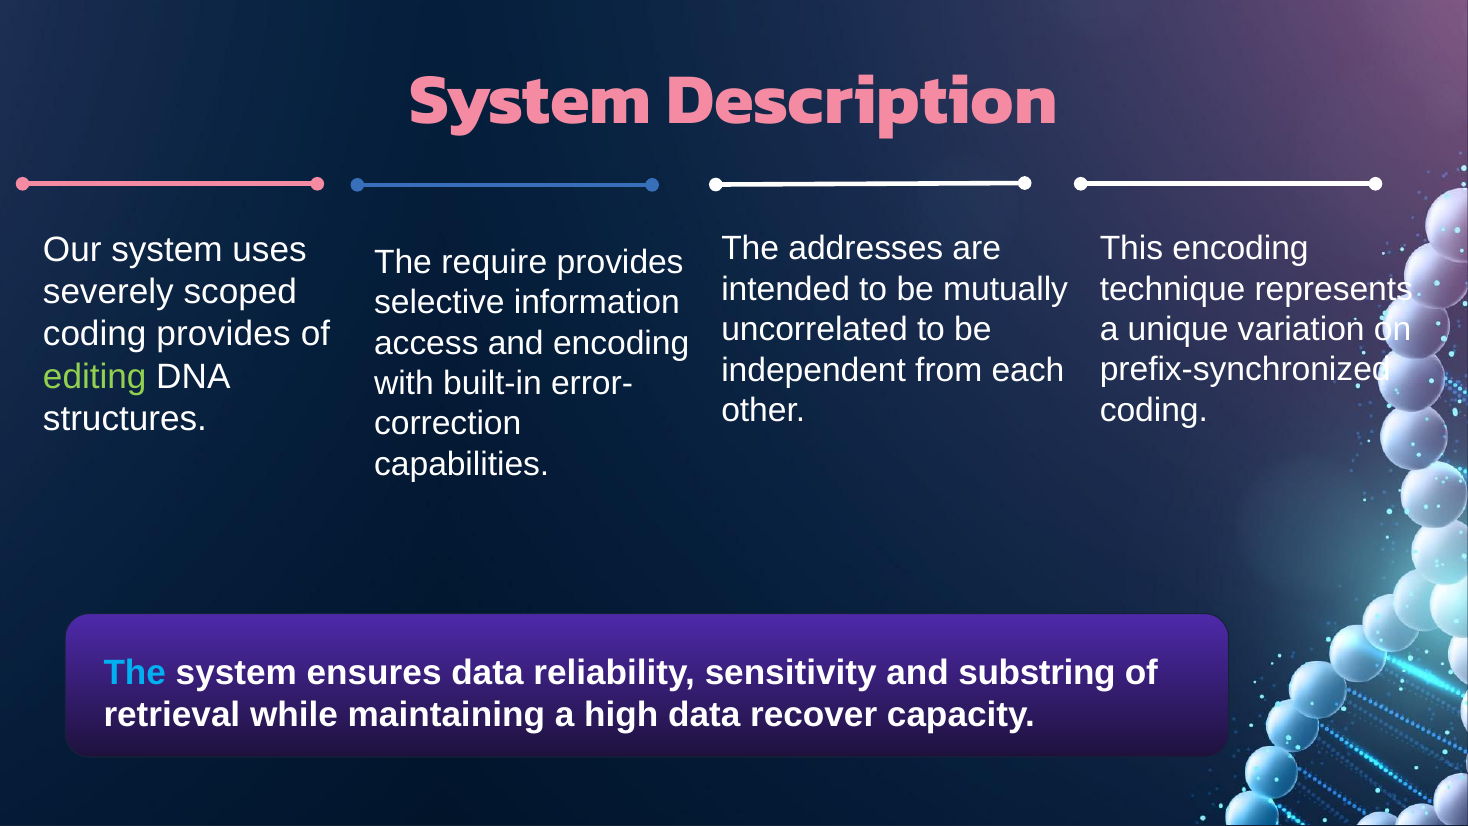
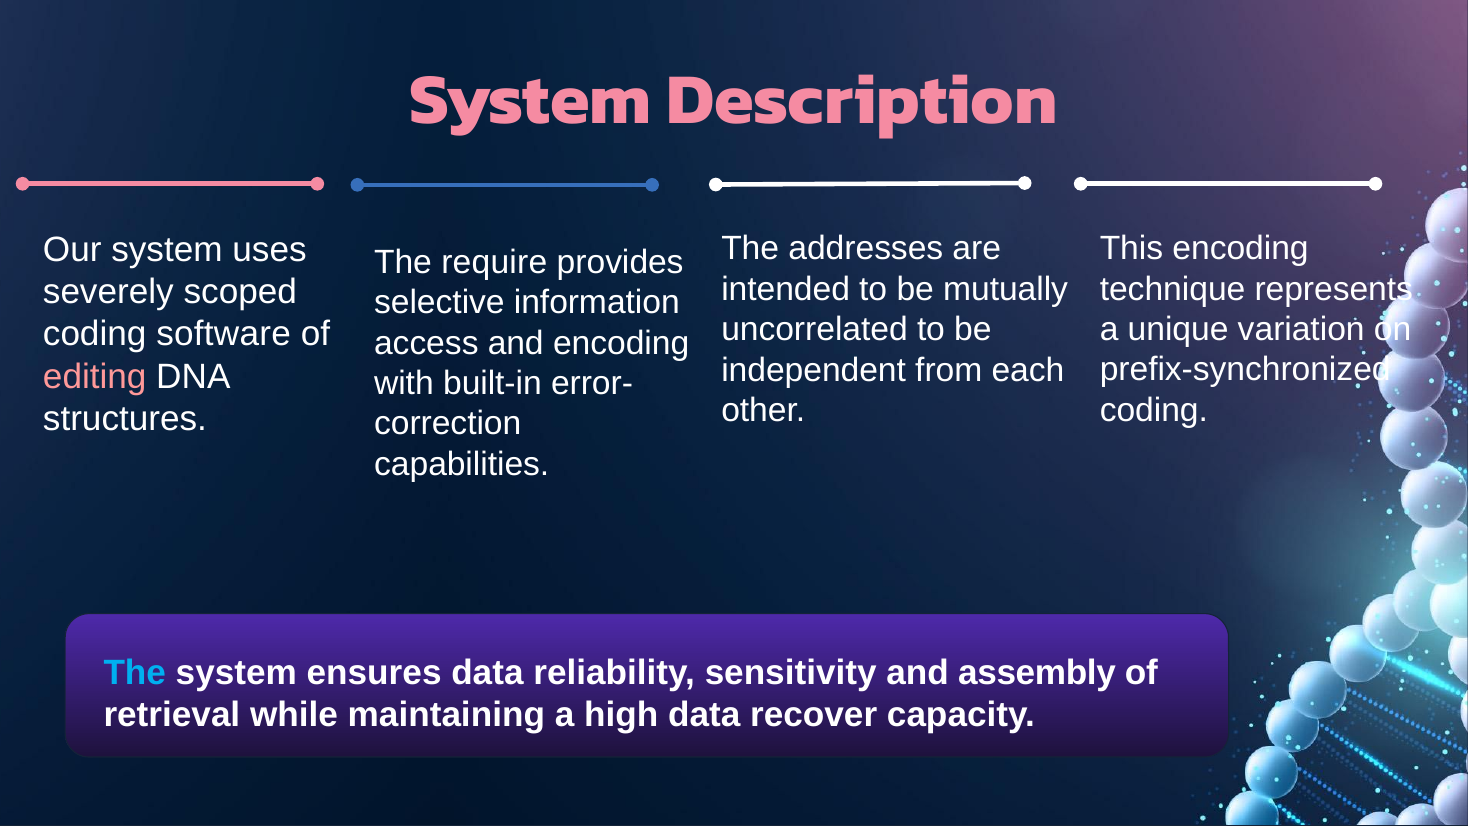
coding provides: provides -> software (224, 334)
editing colour: light green -> pink (95, 376)
substring: substring -> assembly (1037, 673)
